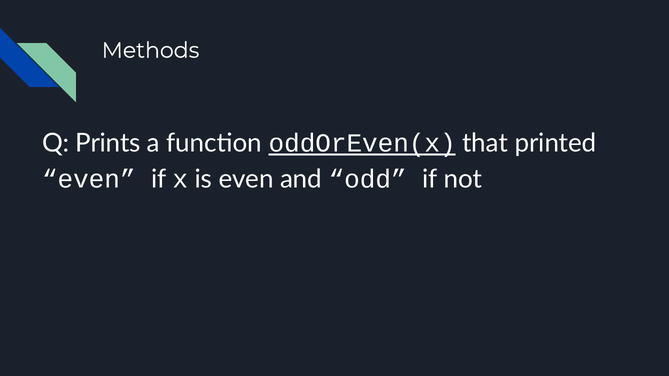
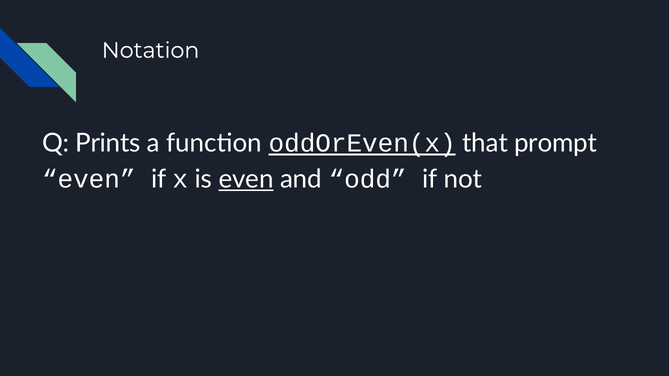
Methods: Methods -> Notation (150, 50)
printed: printed -> prompt (556, 143)
even underline: none -> present (246, 179)
